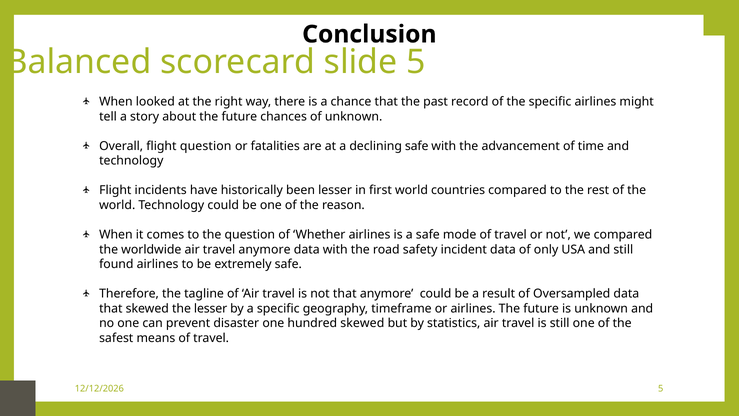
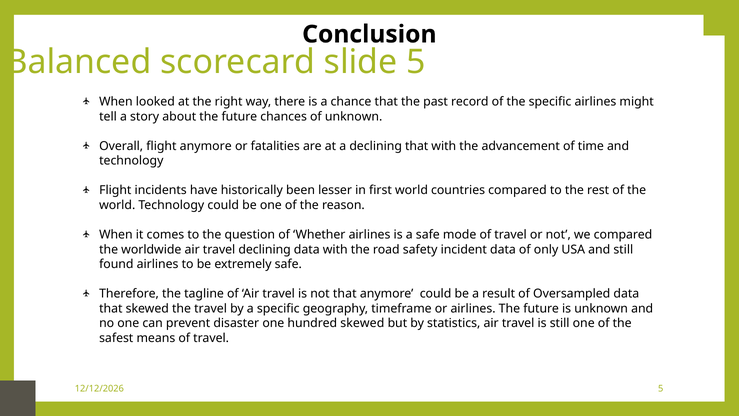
flight question: question -> anymore (206, 146)
declining safe: safe -> that (417, 146)
travel anymore: anymore -> declining (265, 249)
the lesser: lesser -> travel (211, 308)
